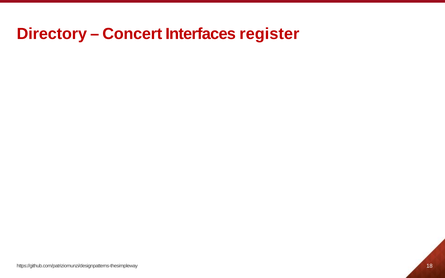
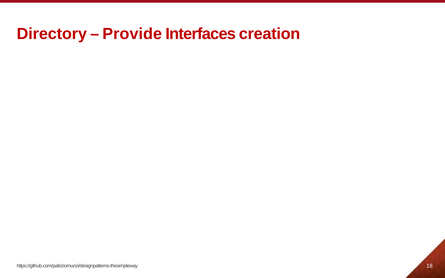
Concert: Concert -> Provide (132, 34)
register: register -> creation (270, 34)
